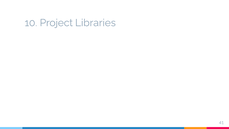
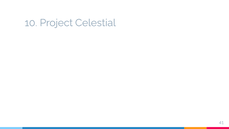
Libraries: Libraries -> Celestial (95, 23)
